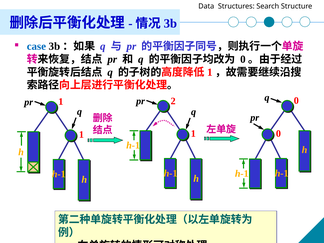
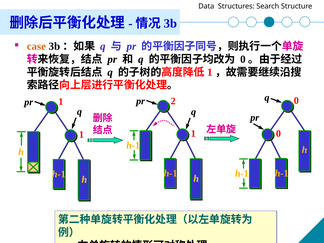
case colour: blue -> orange (36, 46)
